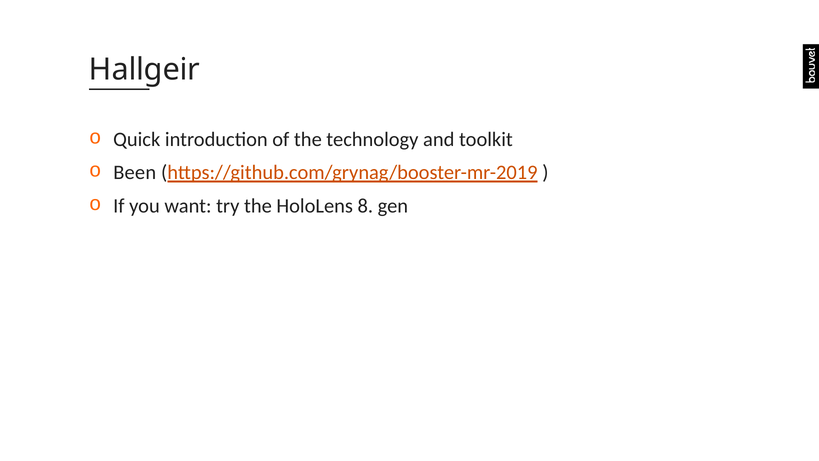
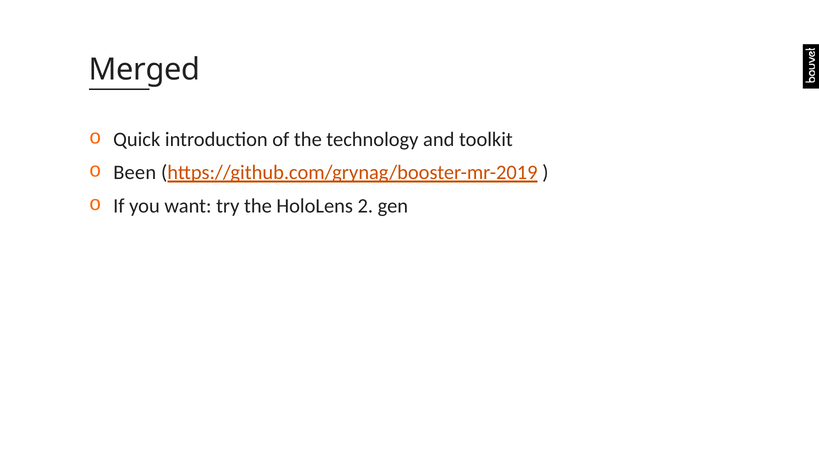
Hallgeir: Hallgeir -> Merged (145, 69)
8: 8 -> 2 (365, 206)
